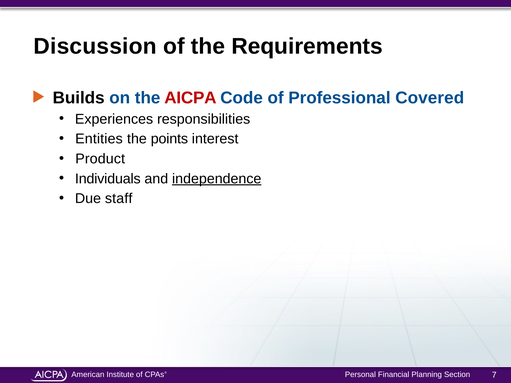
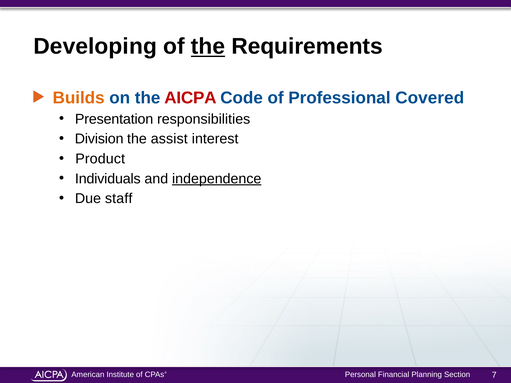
Discussion: Discussion -> Developing (95, 47)
the underline: none -> present (208, 47)
Builds colour: black -> orange (79, 98)
Experiences: Experiences -> Presentation (114, 119)
Entities: Entities -> Division (99, 139)
points: points -> assist (169, 139)
